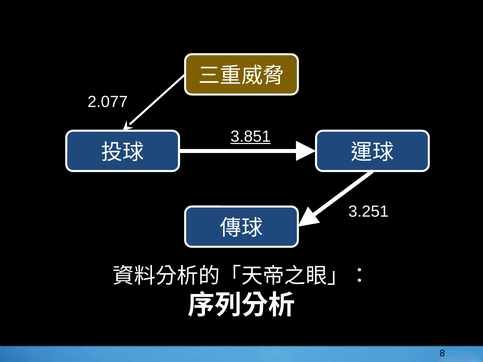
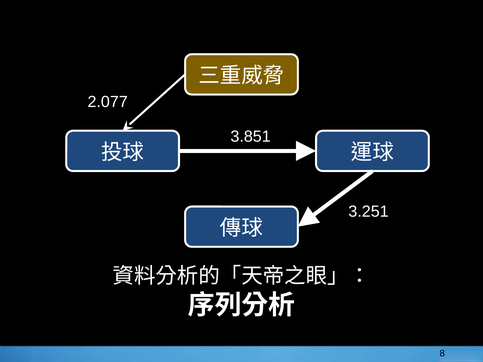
3.851 underline: present -> none (251, 137)
